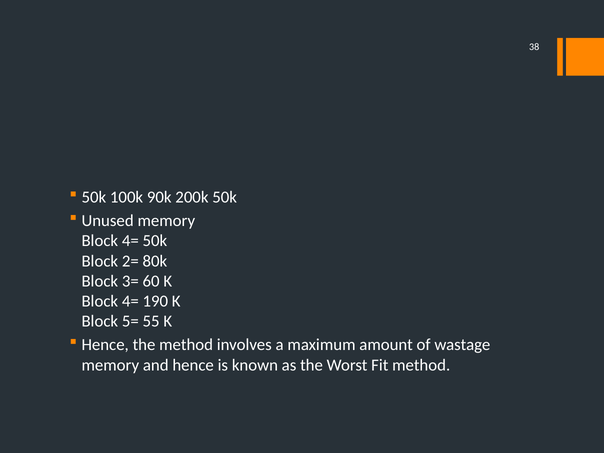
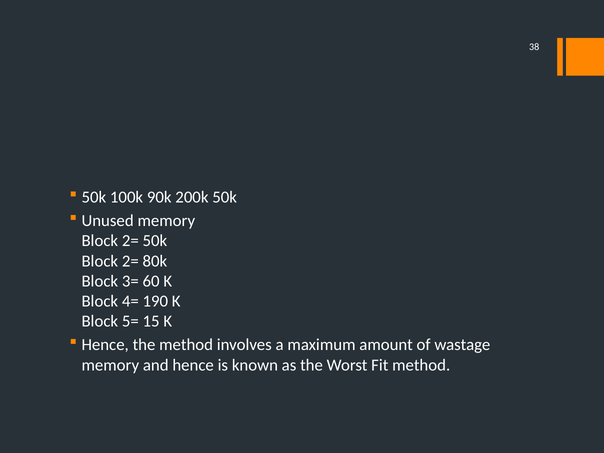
4=: 4= -> 2= (130, 241)
55: 55 -> 15 (151, 321)
